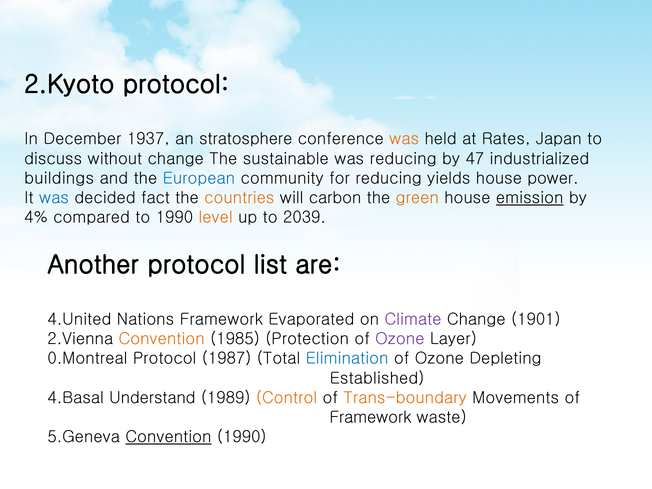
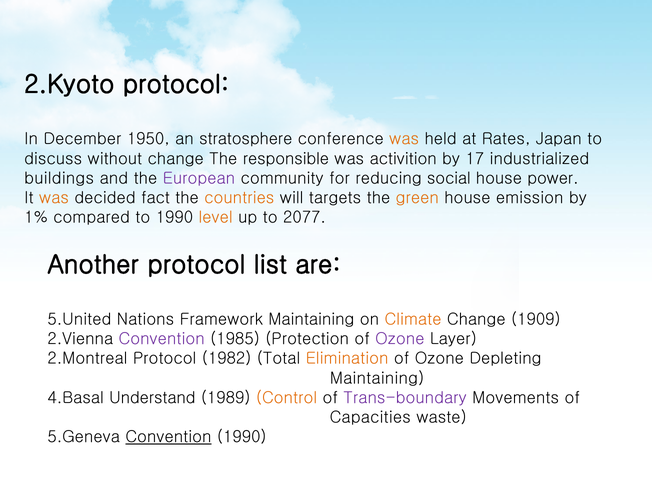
1937: 1937 -> 1950 (148, 139)
sustainable: sustainable -> responsible (286, 159)
was reducing: reducing -> activition (403, 159)
47: 47 -> 17 (475, 159)
European colour: blue -> purple (199, 178)
yields: yields -> social (449, 178)
was colour: blue -> orange (54, 198)
carbon: carbon -> targets (335, 198)
emission underline: present -> none (530, 198)
4%: 4% -> 1% (36, 217)
2039: 2039 -> 2077 (304, 217)
4.United: 4.United -> 5.United (79, 319)
Framework Evaporated: Evaporated -> Maintaining (311, 319)
Climate colour: purple -> orange (413, 319)
1901: 1901 -> 1909 (536, 319)
Convention colour: orange -> purple (162, 339)
0.Montreal: 0.Montreal -> 2.Montreal (87, 359)
1987: 1987 -> 1982 (227, 359)
Elimination colour: blue -> orange (347, 359)
Established: Established -> Maintaining (377, 378)
Trans-boundary colour: orange -> purple (405, 398)
Framework: Framework -> Capacities (370, 417)
